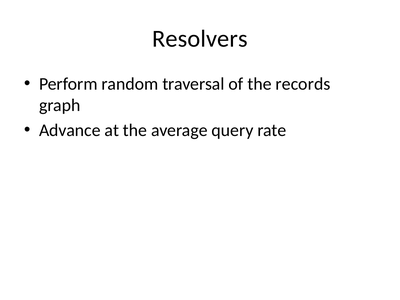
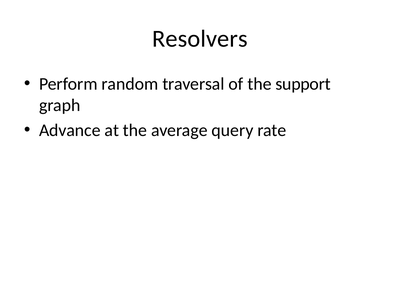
records: records -> support (303, 84)
